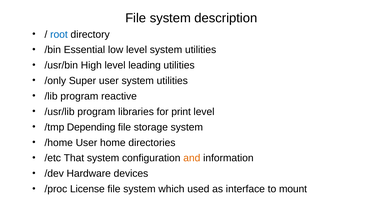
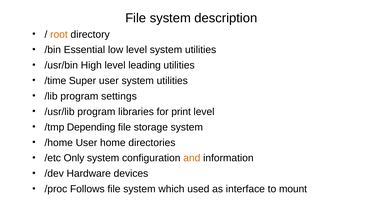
root colour: blue -> orange (59, 34)
/only: /only -> /time (55, 81)
reactive: reactive -> settings (119, 97)
That: That -> Only (74, 159)
License: License -> Follows (87, 190)
